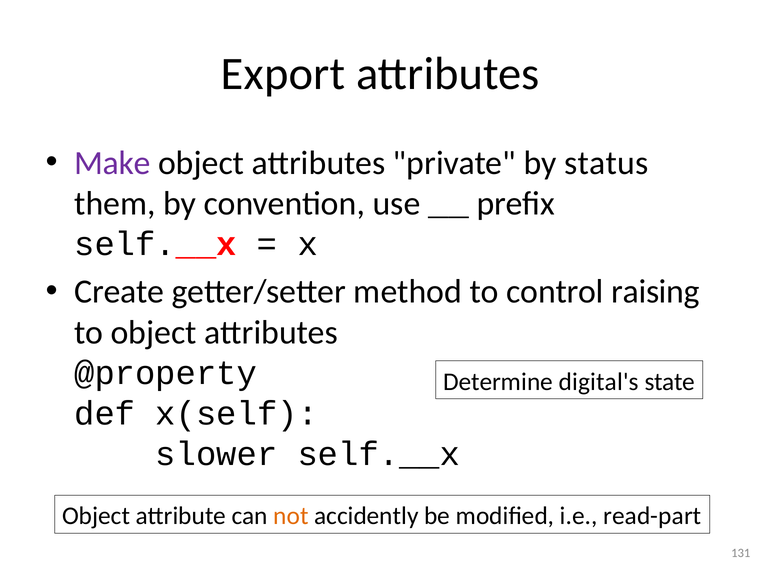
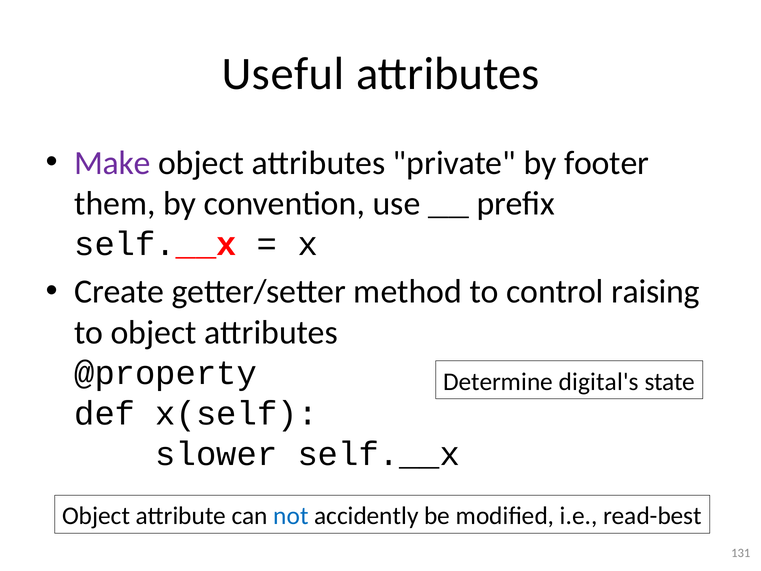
Export: Export -> Useful (283, 74)
status: status -> footer (607, 163)
not colour: orange -> blue (291, 516)
read-part: read-part -> read-best (652, 516)
